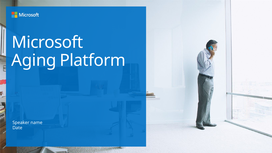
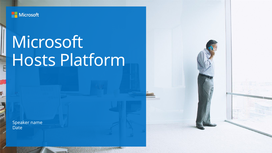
Aging: Aging -> Hosts (34, 60)
